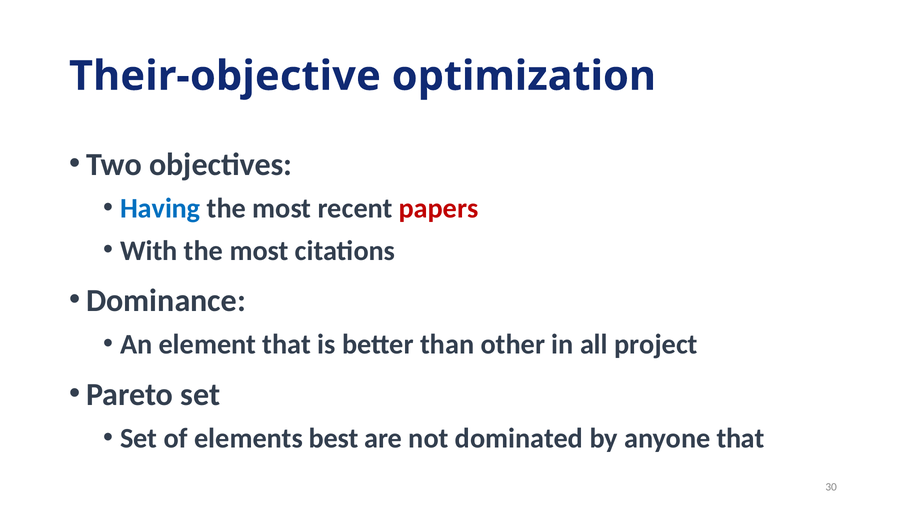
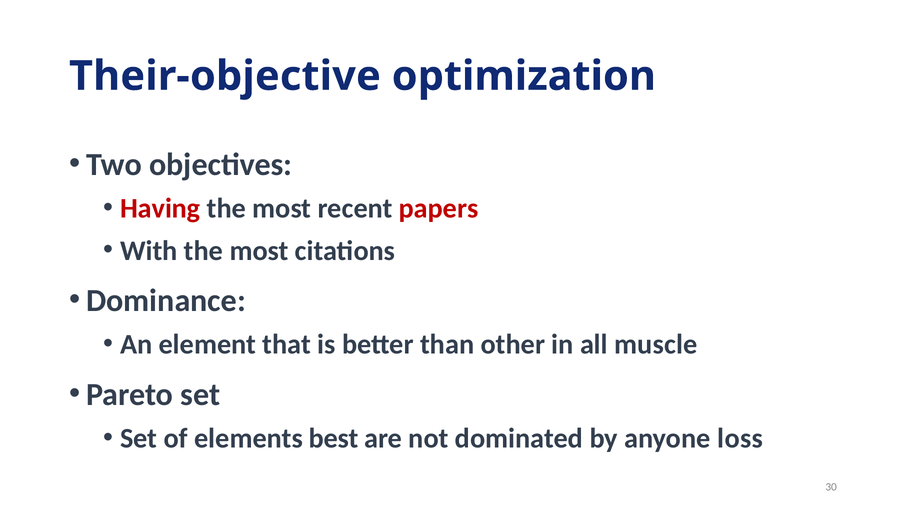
Having colour: blue -> red (160, 208)
project: project -> muscle (656, 344)
anyone that: that -> loss (740, 438)
